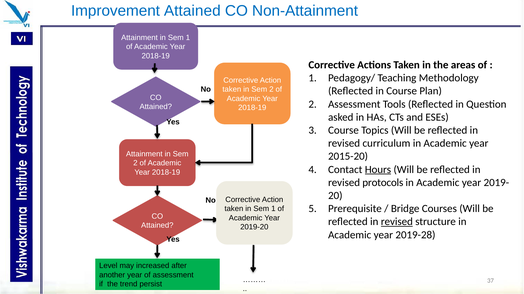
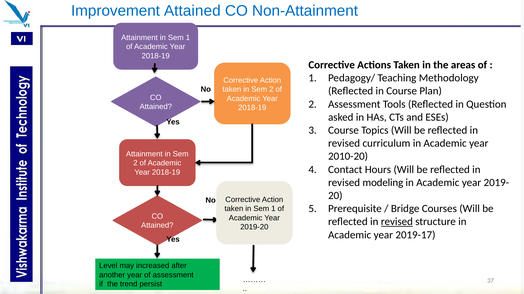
2015-20: 2015-20 -> 2010-20 (348, 157)
Hours underline: present -> none (378, 170)
protocols: protocols -> modeling (383, 183)
2019-28: 2019-28 -> 2019-17 (415, 235)
